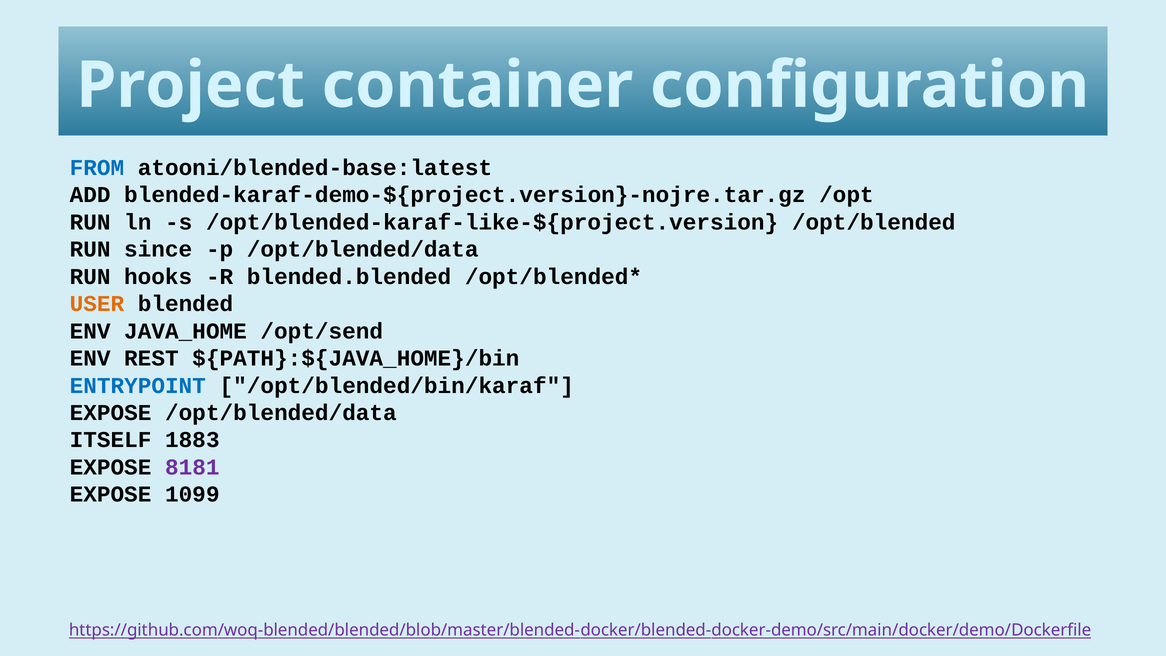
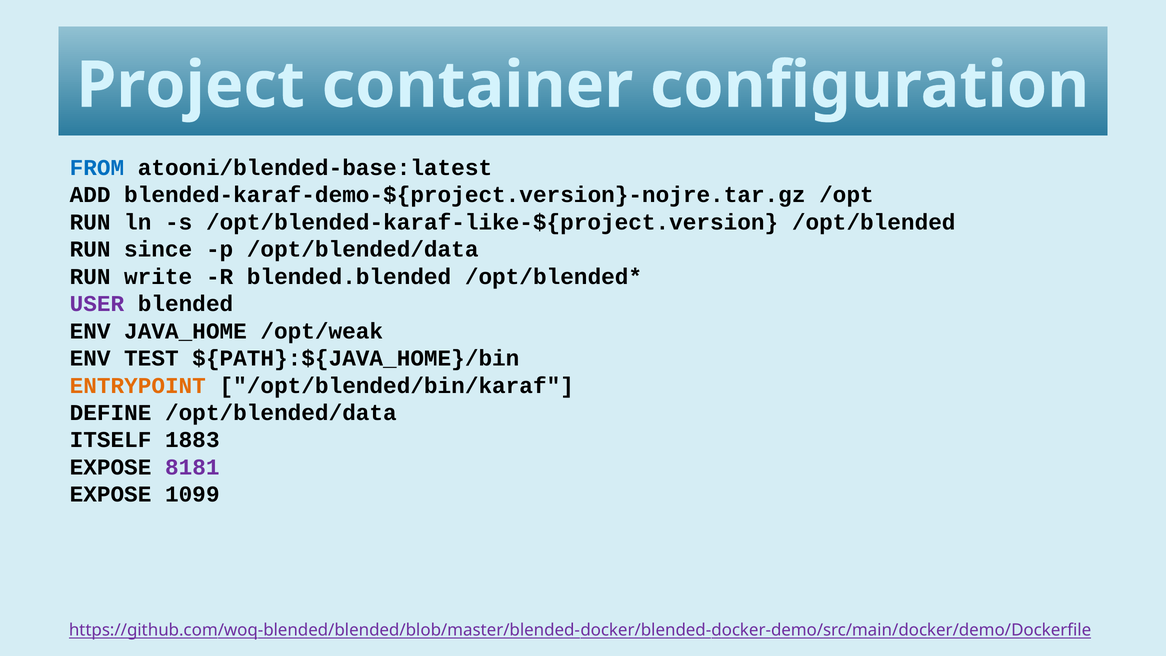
hooks: hooks -> write (158, 277)
USER colour: orange -> purple (97, 304)
/opt/send: /opt/send -> /opt/weak (322, 331)
REST: REST -> TEST (151, 358)
ENTRYPOINT colour: blue -> orange (138, 385)
EXPOSE: EXPOSE -> DEFINE (111, 413)
